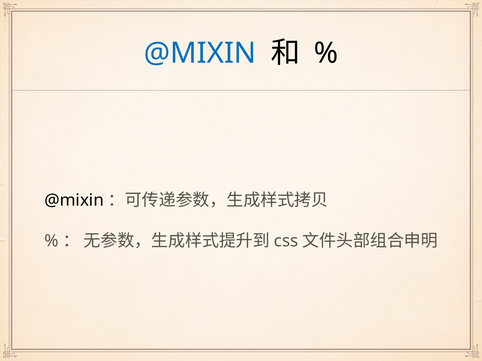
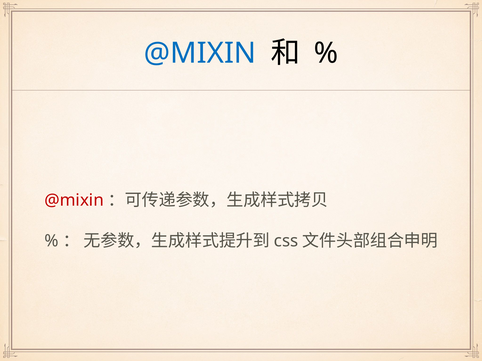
@mixin colour: black -> red (74, 201)
